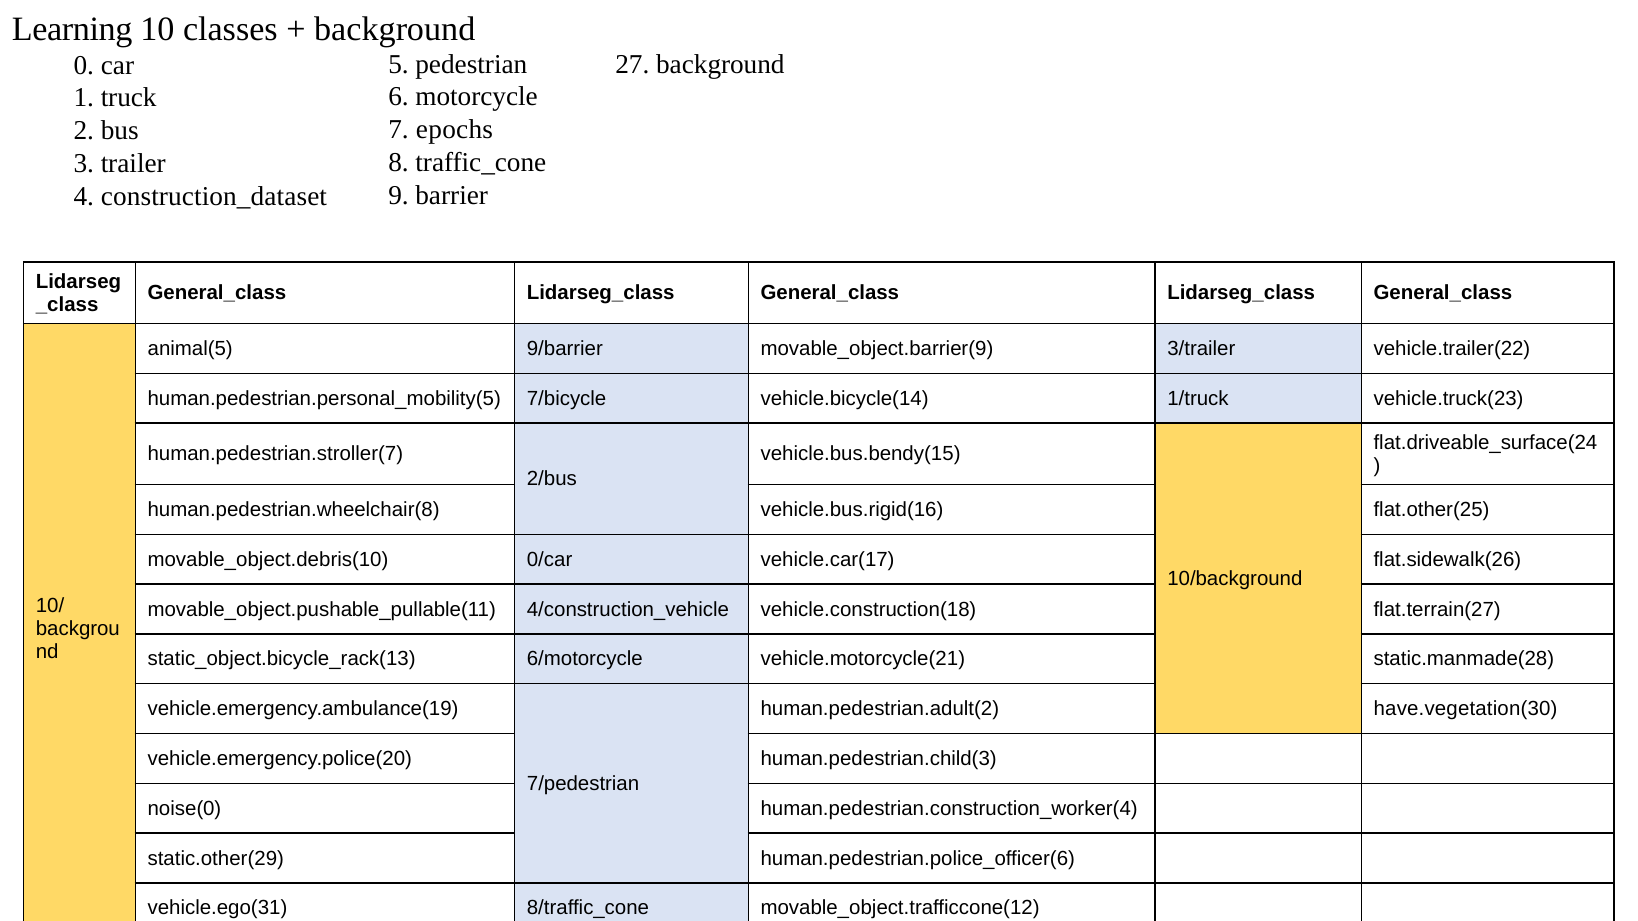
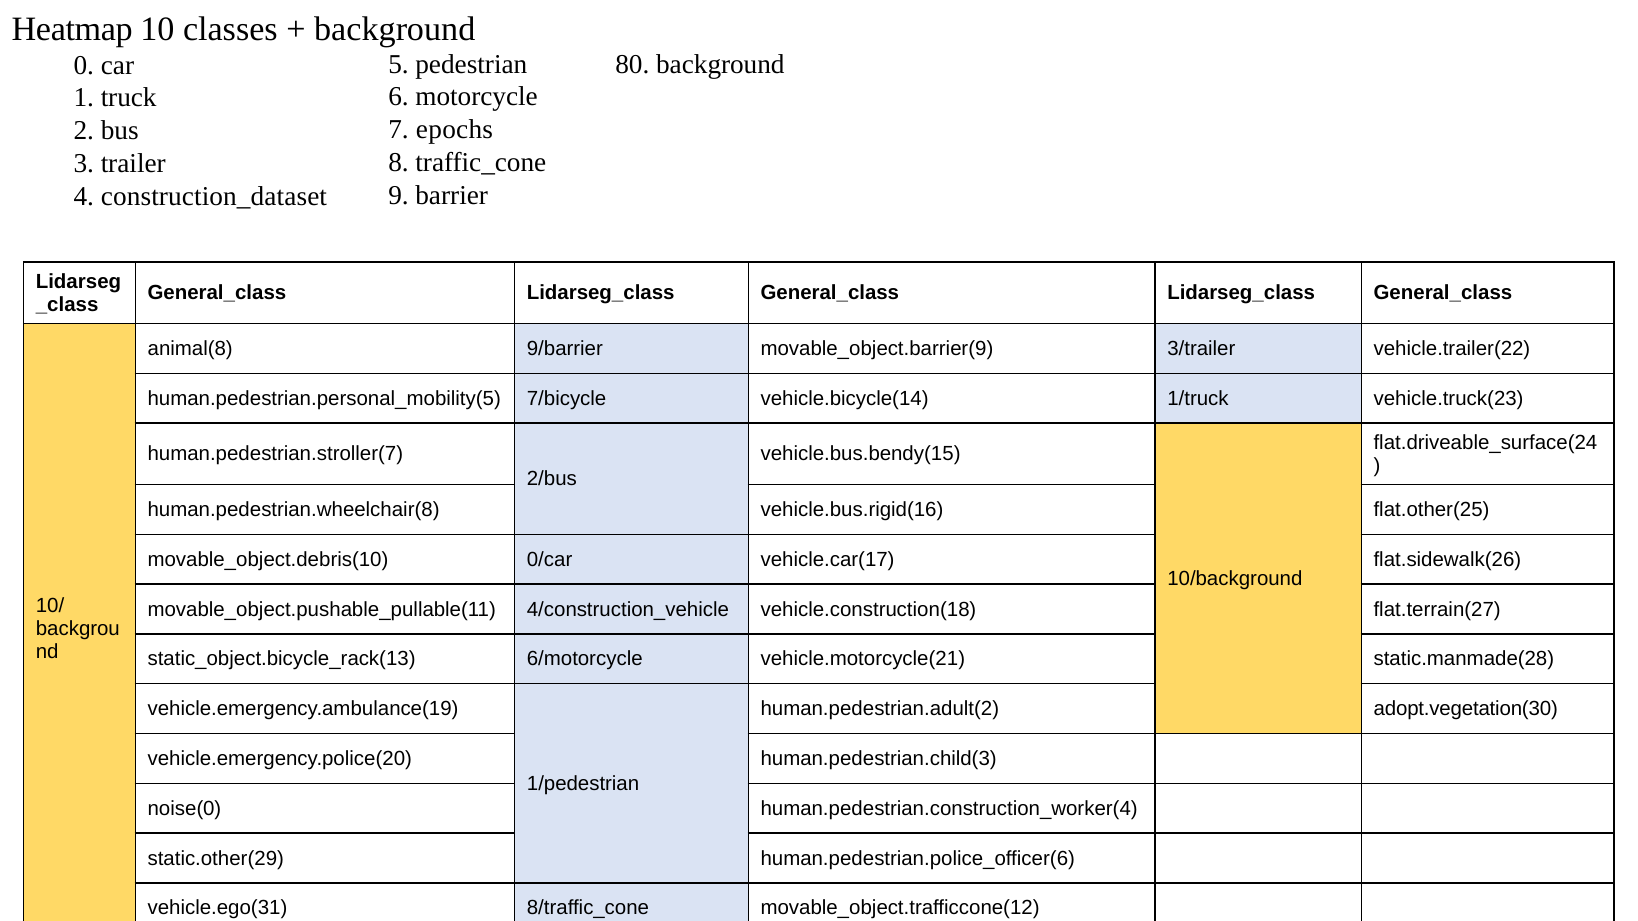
Learning: Learning -> Heatmap (72, 29)
27: 27 -> 80 (632, 64)
animal(5: animal(5 -> animal(8 (190, 349)
have.vegetation(30: have.vegetation(30 -> adopt.vegetation(30 (1466, 709)
7/pedestrian: 7/pedestrian -> 1/pedestrian (583, 784)
